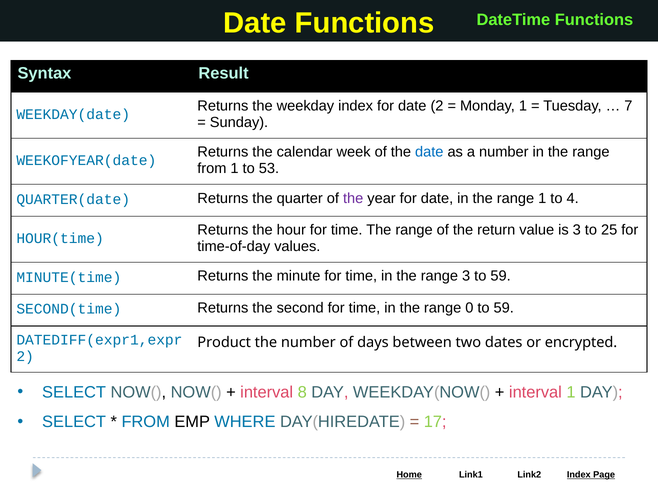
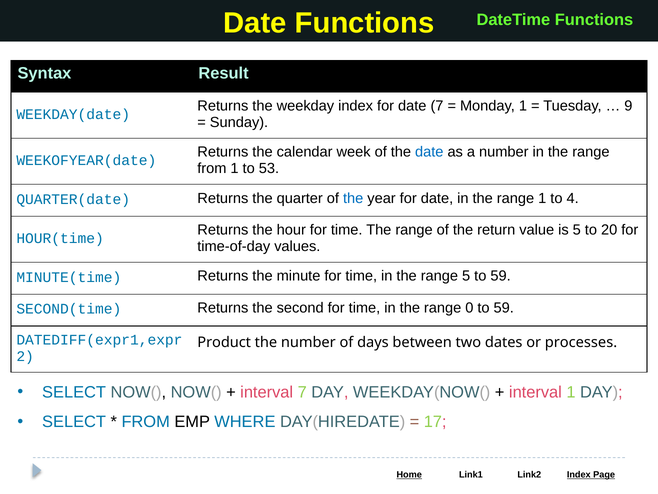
date 2: 2 -> 7 (437, 106)
7: 7 -> 9 (628, 106)
the colour: purple -> blue (353, 198)
is 3: 3 -> 5 (577, 230)
25: 25 -> 20 (609, 230)
range 3: 3 -> 5 (466, 276)
encrypted: encrypted -> processes (581, 342)
interval 8: 8 -> 7 (302, 392)
